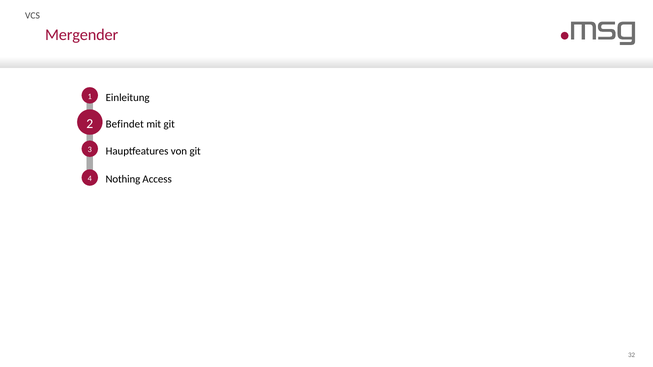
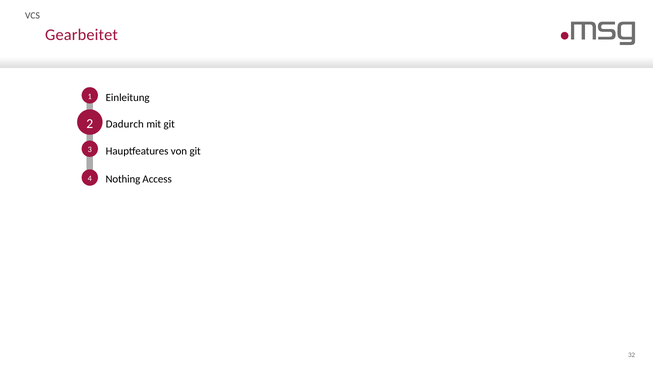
Mergender: Mergender -> Gearbeitet (81, 35)
Befindet: Befindet -> Dadurch (125, 124)
